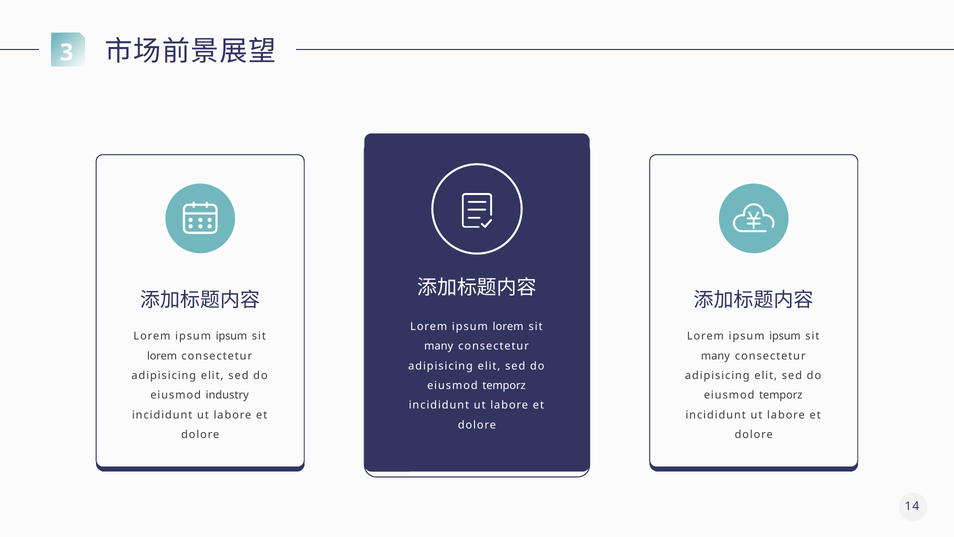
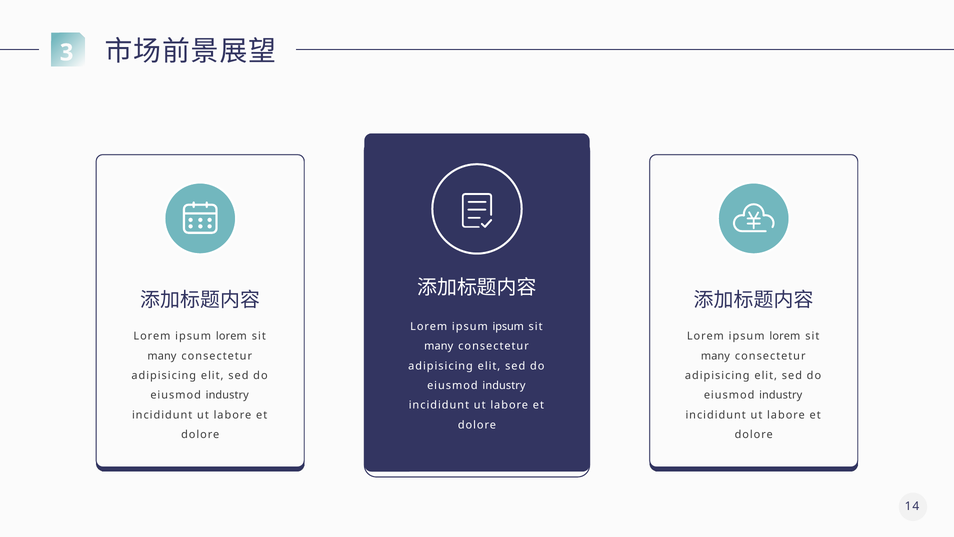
ipsum lorem: lorem -> ipsum (508, 326)
ipsum: ipsum -> lorem (231, 336)
ipsum: ipsum -> lorem (785, 336)
lorem: lorem -> many (162, 356)
temporz: temporz -> industry (504, 385)
temporz: temporz -> industry (781, 395)
